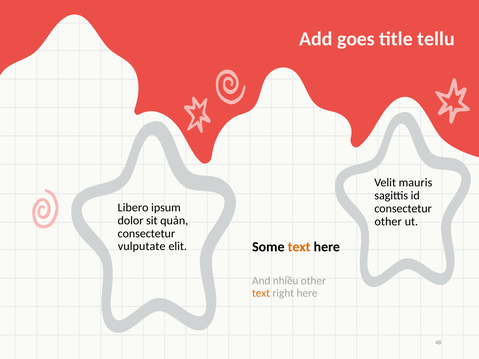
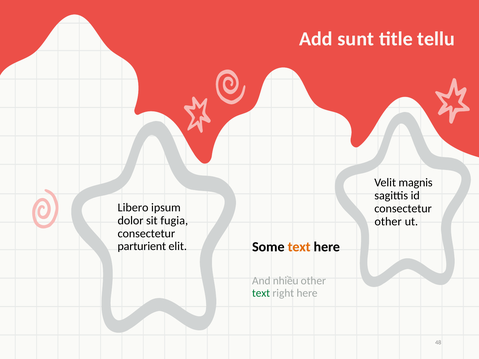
goes: goes -> sunt (356, 39)
mauris: mauris -> magnis (416, 183)
quản: quản -> fugia (174, 221)
vulputate: vulputate -> parturient (142, 247)
text colour: orange -> green (261, 293)
